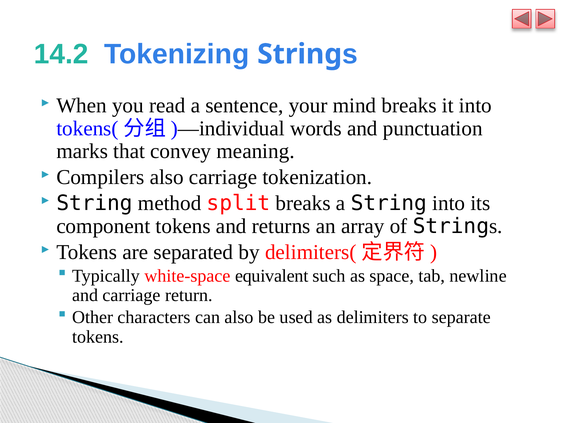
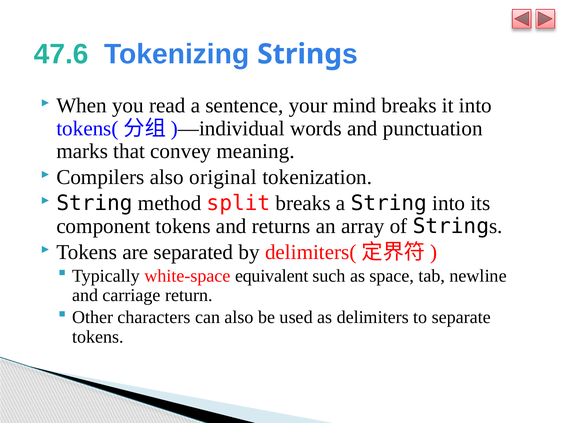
14.2: 14.2 -> 47.6 (61, 54)
also carriage: carriage -> original (223, 177)
